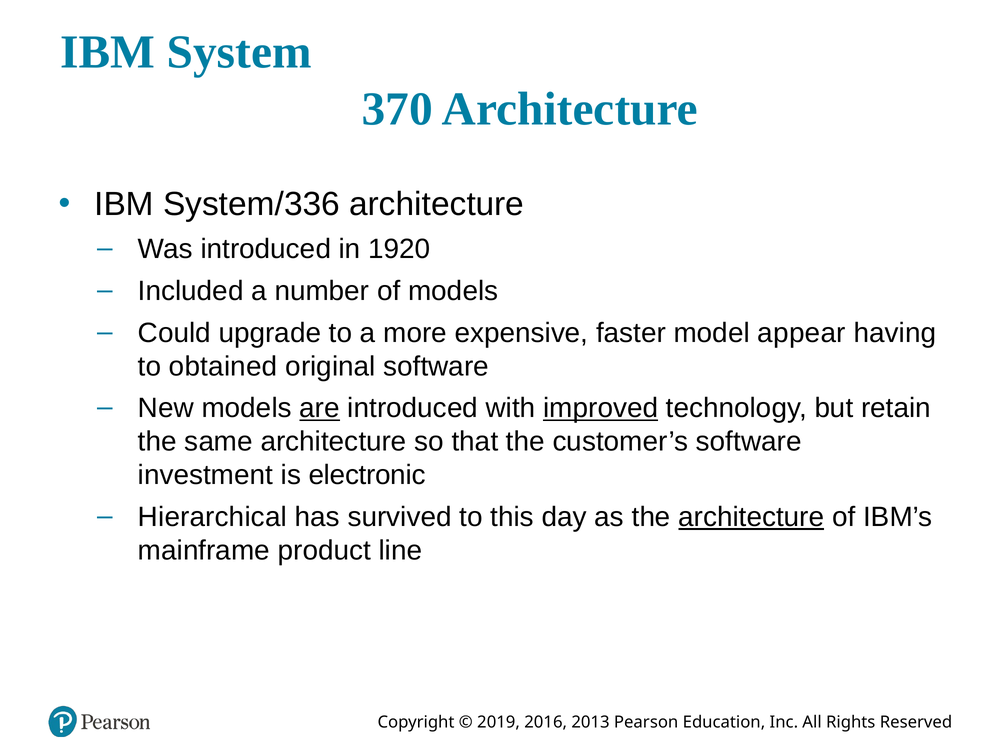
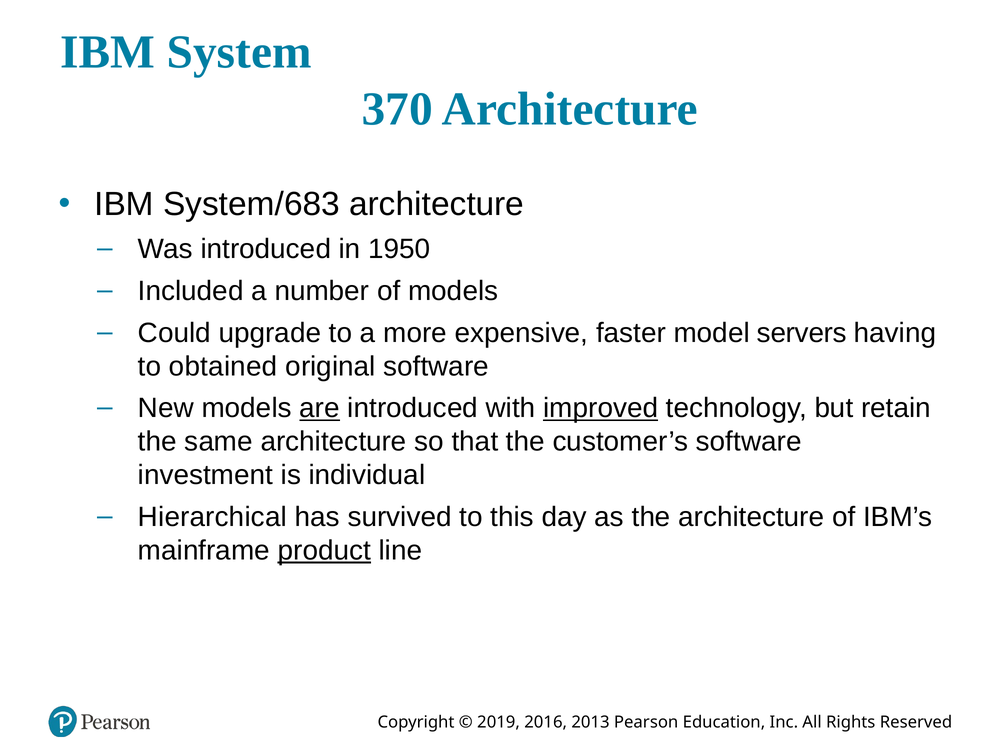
System/336: System/336 -> System/683 (252, 205)
1920: 1920 -> 1950 (399, 249)
appear: appear -> servers (802, 333)
electronic: electronic -> individual (367, 476)
architecture underline: present -> none (751, 518)
product underline: none -> present (324, 551)
